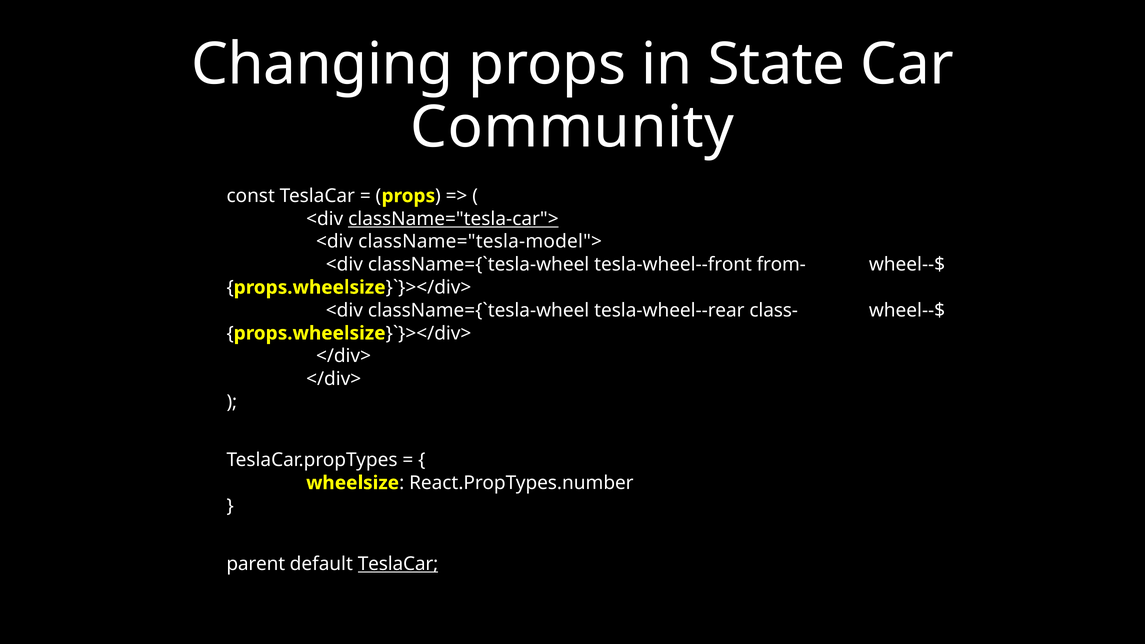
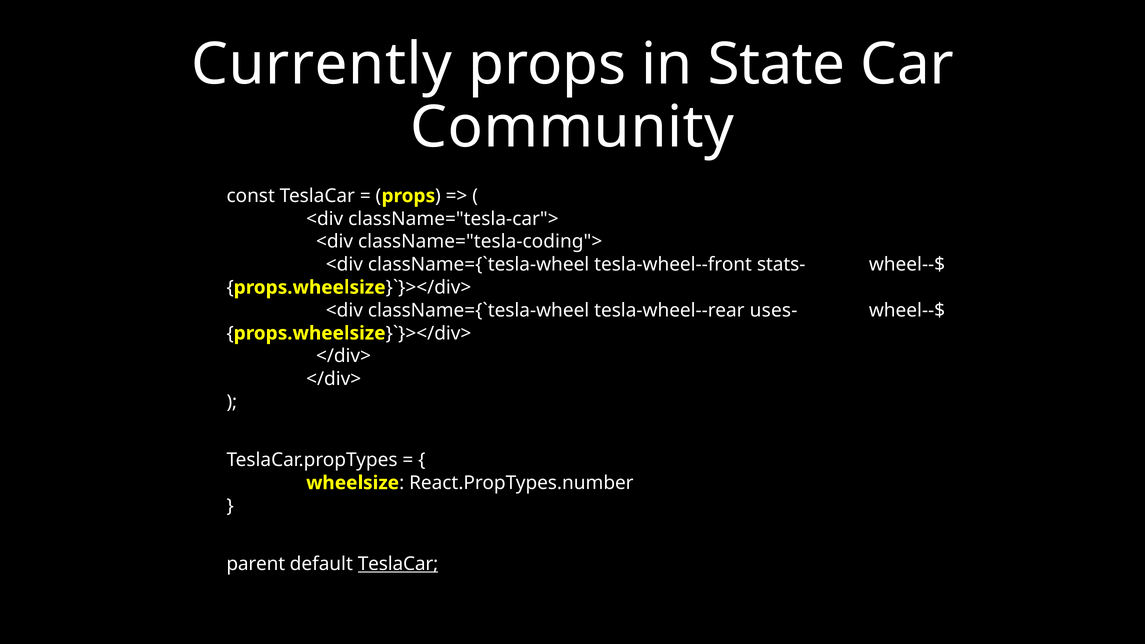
Changing: Changing -> Currently (322, 64)
className="tesla-car"> underline: present -> none (453, 219)
className="tesla-model">: className="tesla-model"> -> className="tesla-coding"> (480, 242)
from-: from- -> stats- (781, 265)
class-: class- -> uses- (774, 310)
